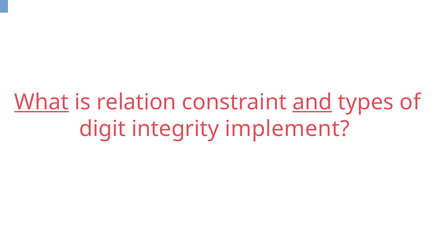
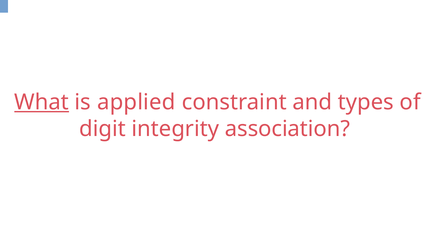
relation: relation -> applied (136, 102)
and underline: present -> none (312, 102)
implement: implement -> association (287, 129)
